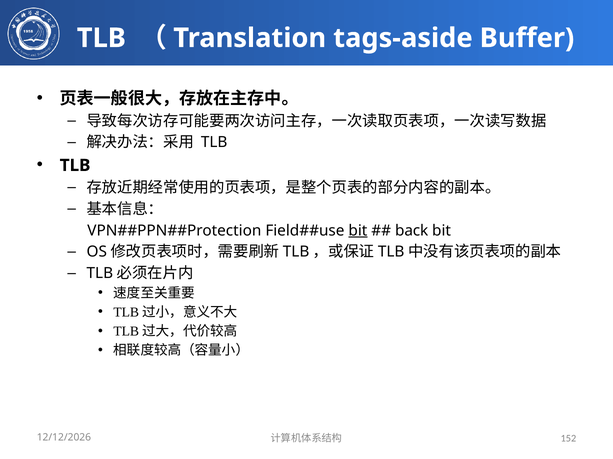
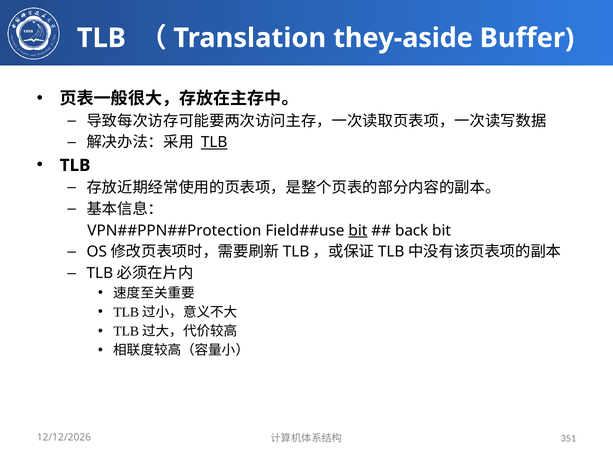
tags-aside: tags-aside -> they-aside (403, 38)
TLB underline: none -> present (214, 143)
152: 152 -> 351 (568, 439)
